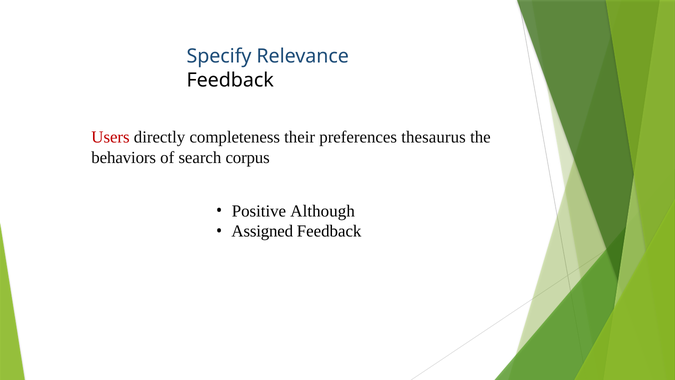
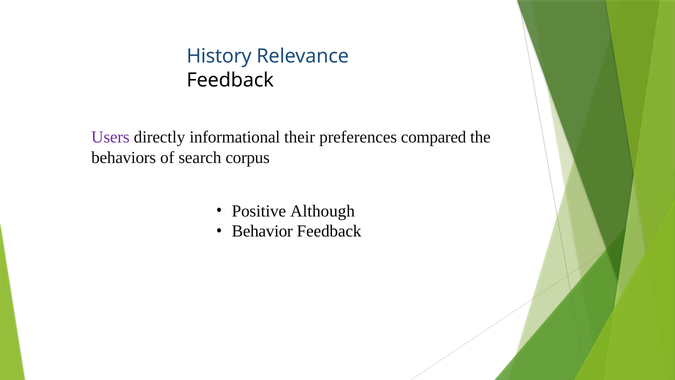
Specify: Specify -> History (219, 56)
Users colour: red -> purple (110, 137)
completeness: completeness -> informational (235, 137)
thesaurus: thesaurus -> compared (434, 137)
Assigned: Assigned -> Behavior (262, 231)
